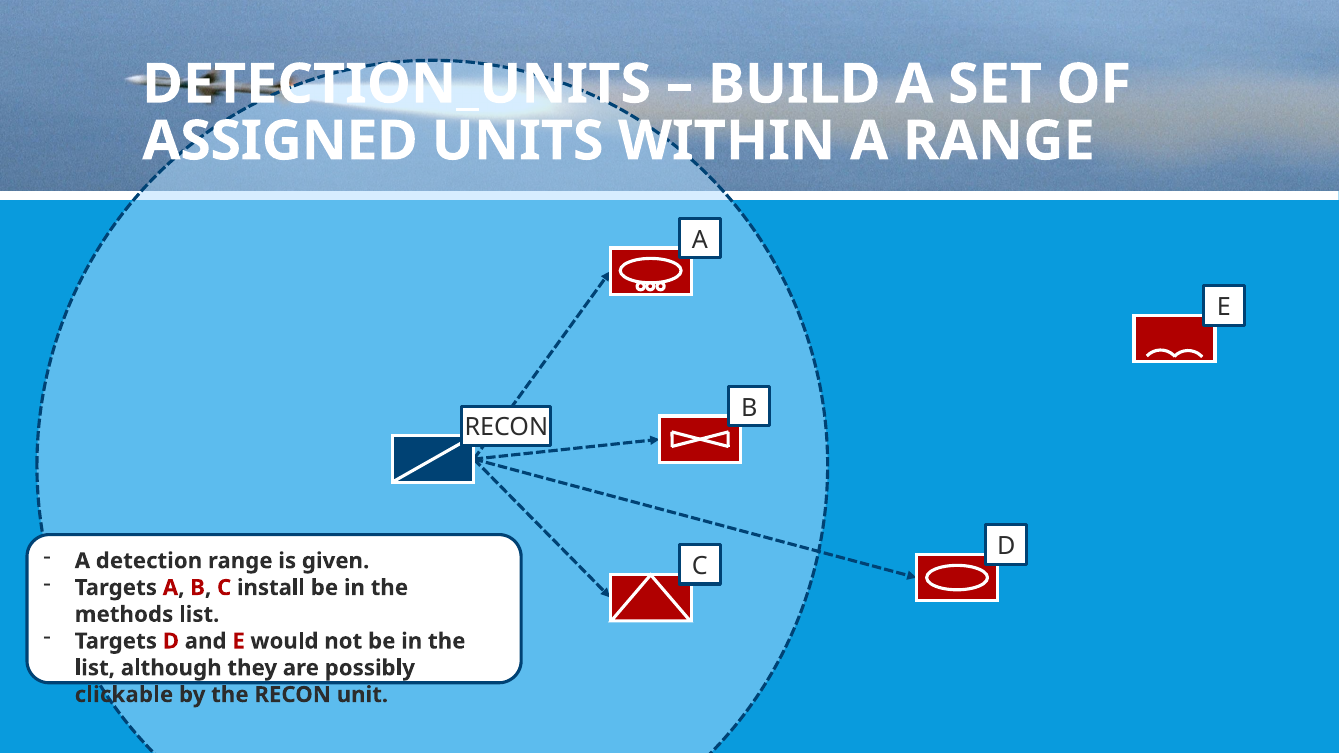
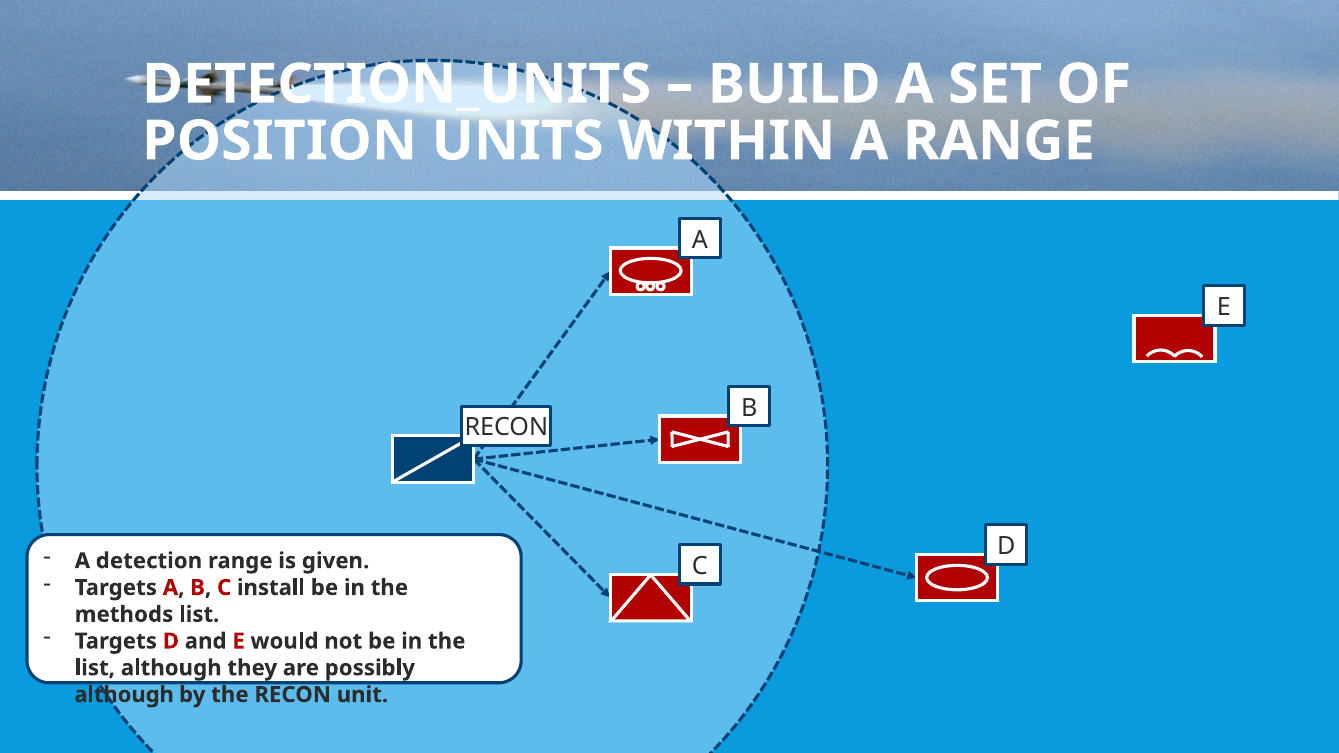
ASSIGNED: ASSIGNED -> POSITION (280, 141)
clickable: clickable -> although (124, 695)
